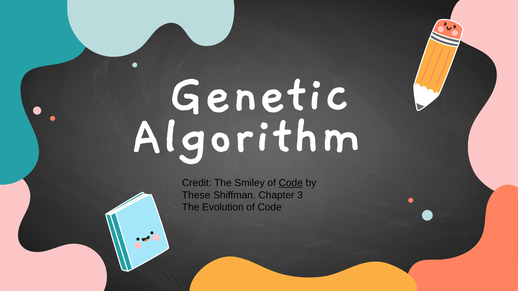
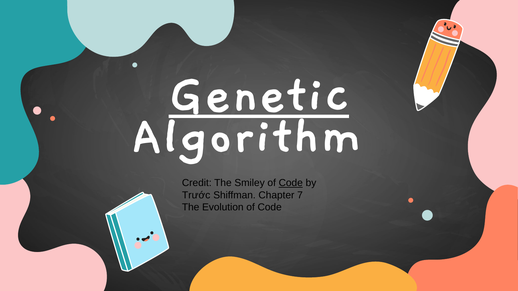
Genetic underline: none -> present (259, 92)
These: These -> Trước (196, 195)
3: 3 -> 7 (300, 195)
